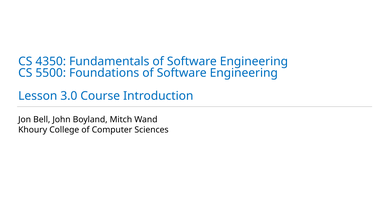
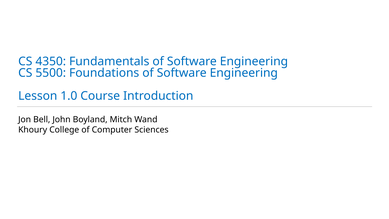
3.0: 3.0 -> 1.0 (69, 96)
